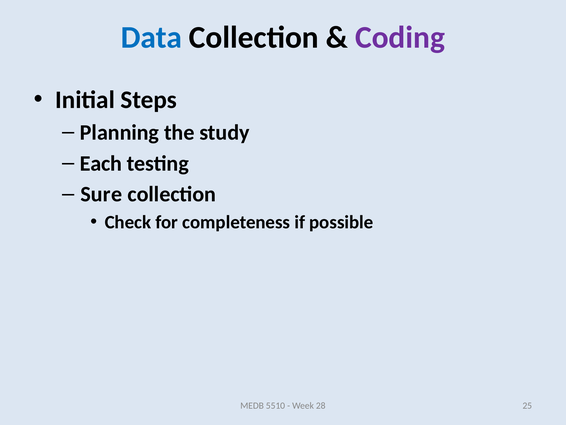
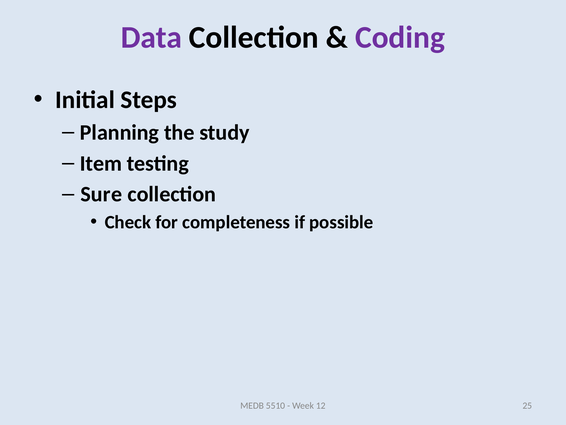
Data colour: blue -> purple (151, 38)
Each: Each -> Item (101, 163)
28: 28 -> 12 (321, 405)
